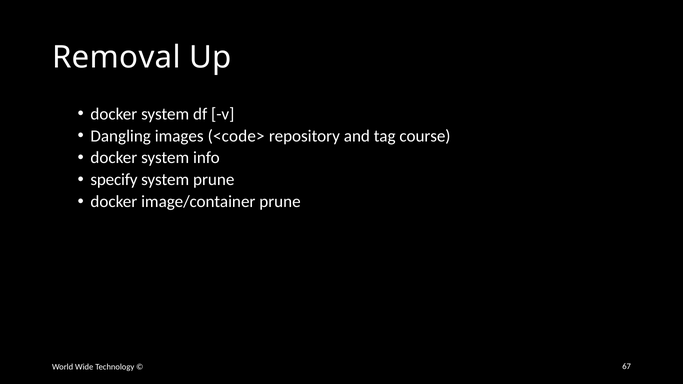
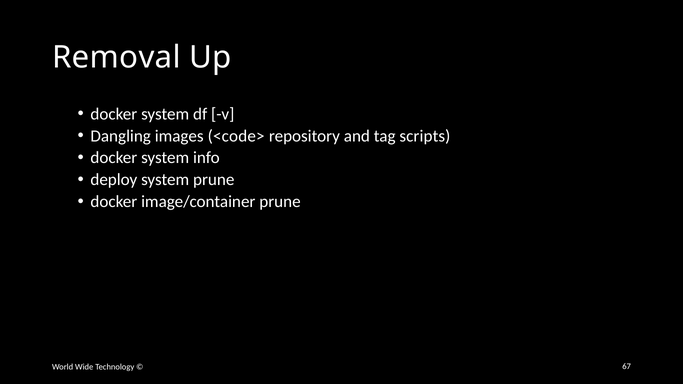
course: course -> scripts (425, 136)
specify: specify -> deploy (114, 180)
